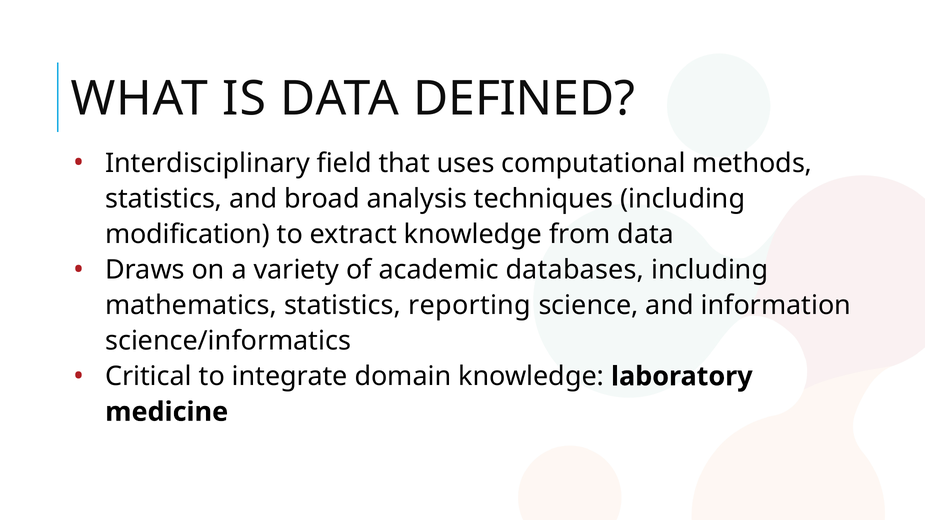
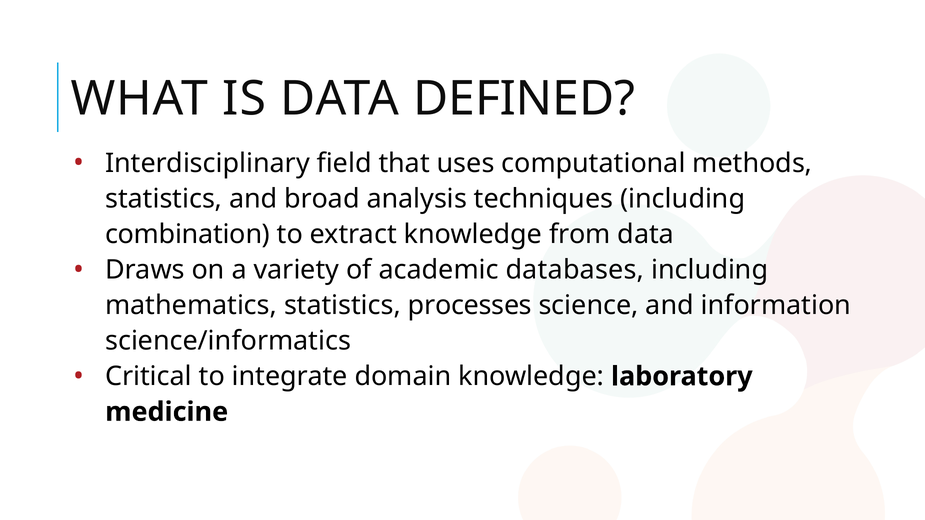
modification: modification -> combination (188, 234)
reporting: reporting -> processes (470, 305)
